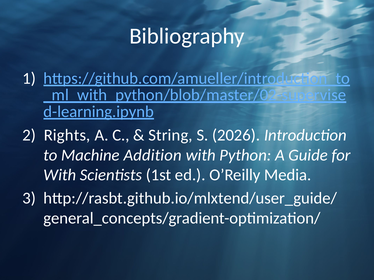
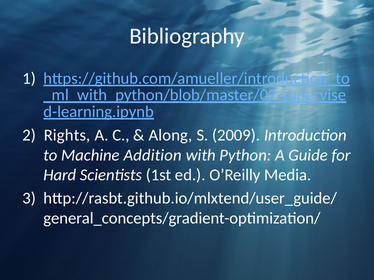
String: String -> Along (170, 135)
2026: 2026 -> 2009 (236, 135)
With: With -> Hard (60, 175)
